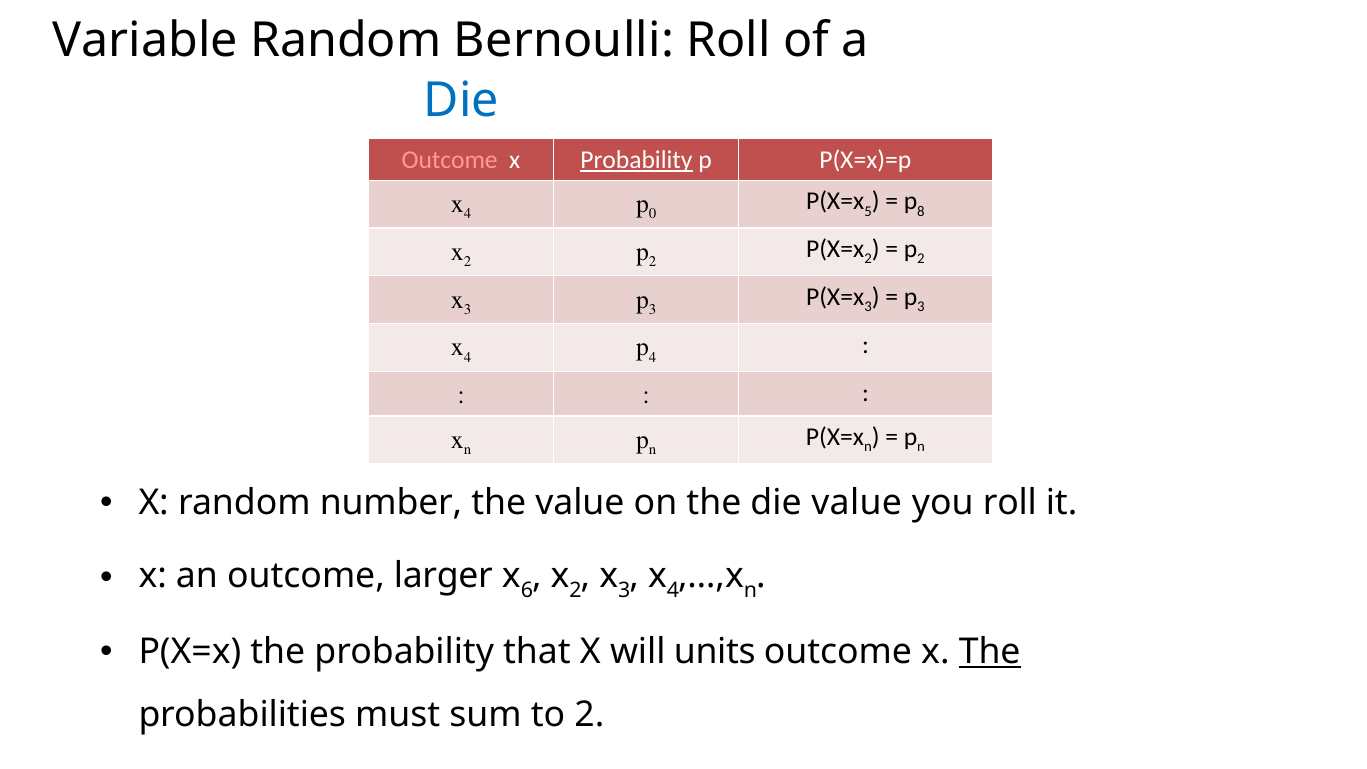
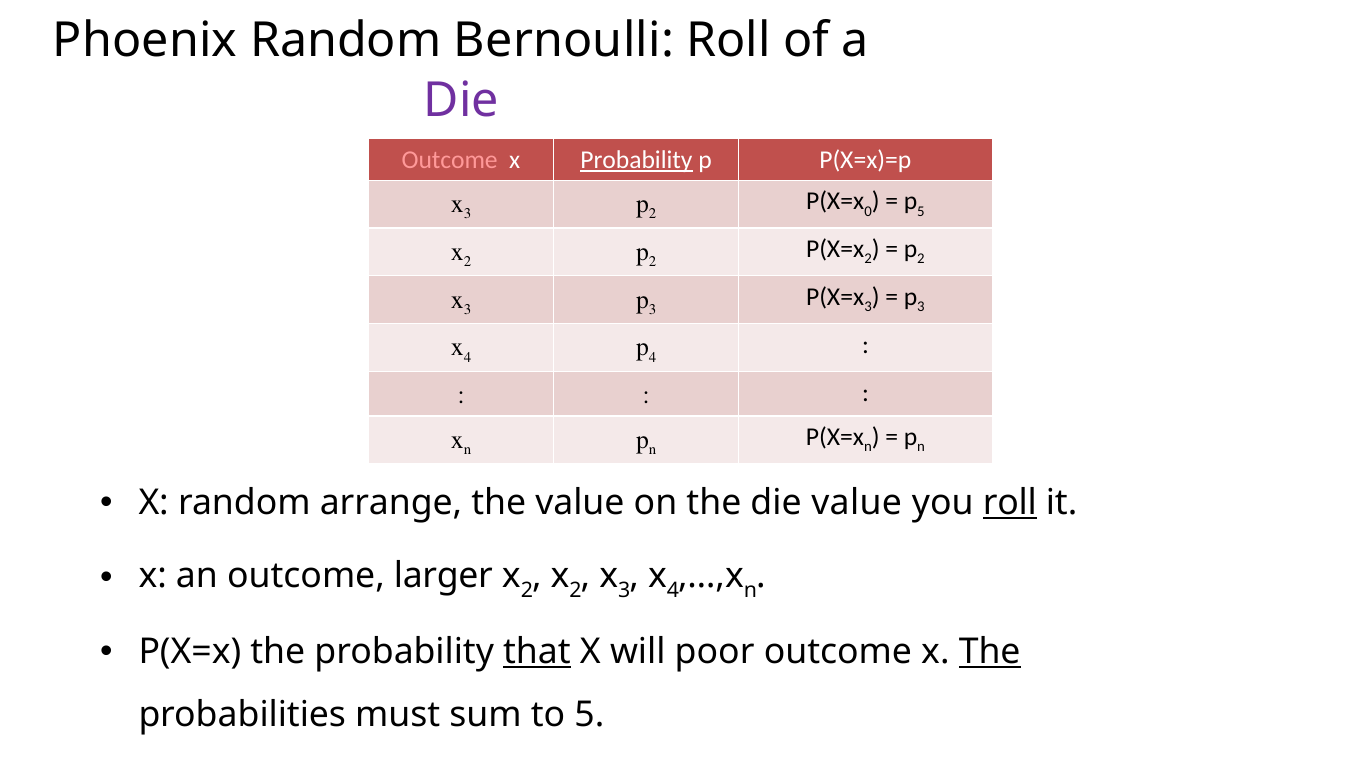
Variable: Variable -> Phoenix (145, 41)
Die colour: blue -> purple (461, 100)
4: 4 -> 3 (468, 214)
0: 0 -> 2 (653, 214)
5: 5 -> 0 (868, 211)
p 8: 8 -> 5 (921, 211)
number: number -> arrange (391, 503)
roll underline: none -> present (1010, 503)
6: 6 -> 2 (527, 590)
that underline: none -> present (537, 652)
units: units -> poor (715, 652)
to 2: 2 -> 5 (589, 715)
